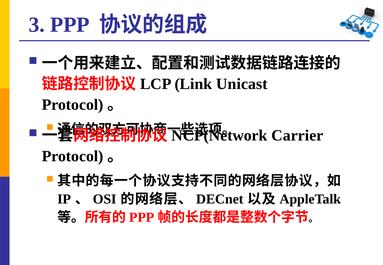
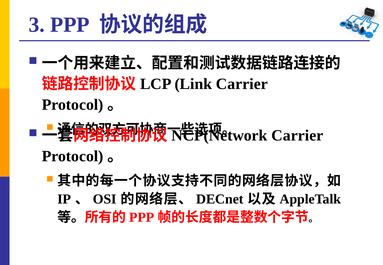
Link Unicast: Unicast -> Carrier (242, 84)
